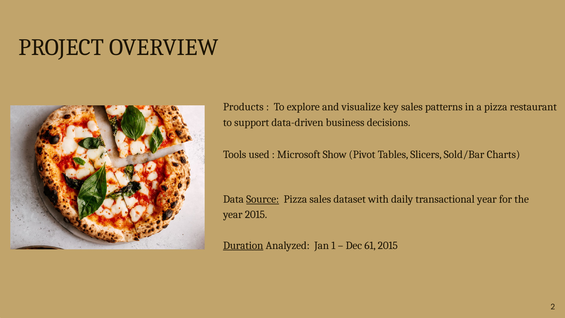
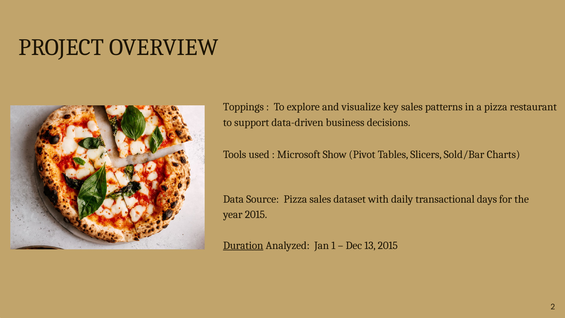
Products: Products -> Toppings (243, 107)
Source underline: present -> none (263, 199)
transactional year: year -> days (487, 199)
61: 61 -> 13 (370, 245)
